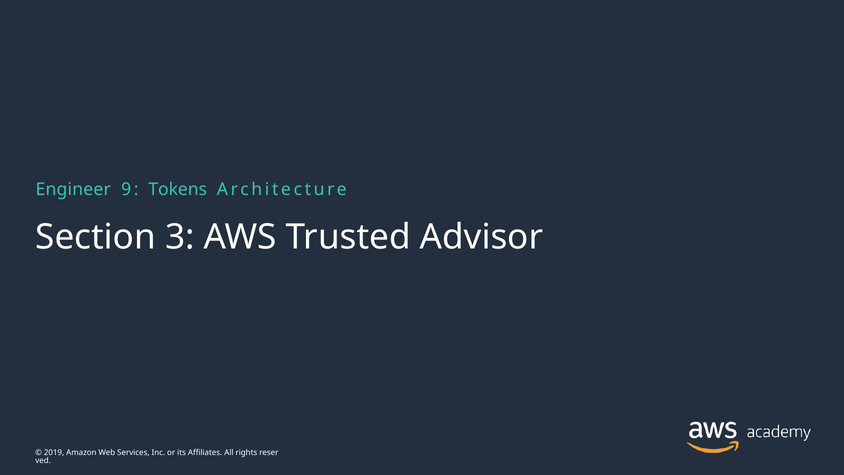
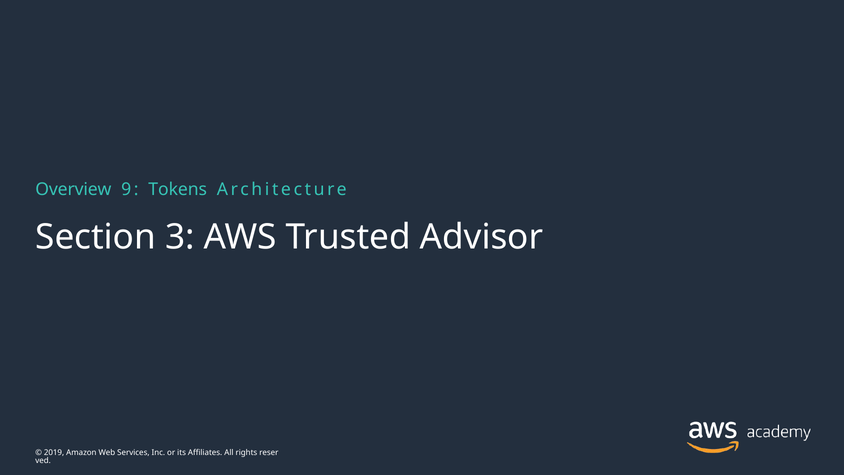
Engineer: Engineer -> Overview (73, 189)
